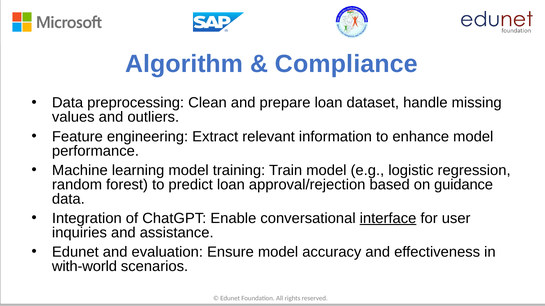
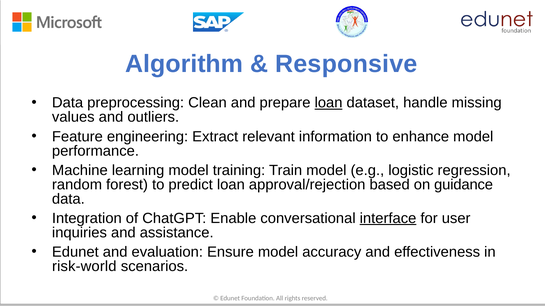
Compliance: Compliance -> Responsive (346, 64)
loan underline: none -> present (329, 103)
with-world: with-world -> risk-world (84, 267)
